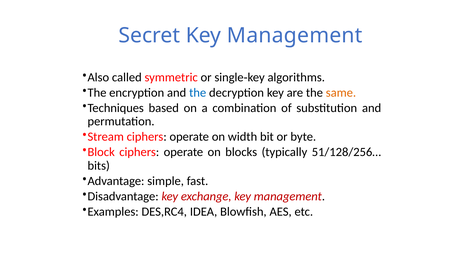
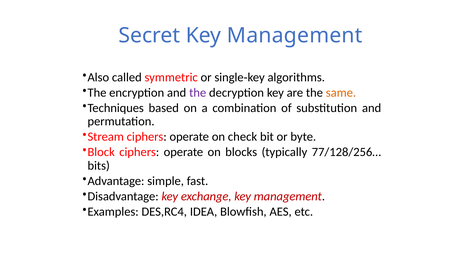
the colour: blue -> purple (198, 93)
width: width -> check (243, 137)
51/128/256…: 51/128/256… -> 77/128/256… (346, 152)
